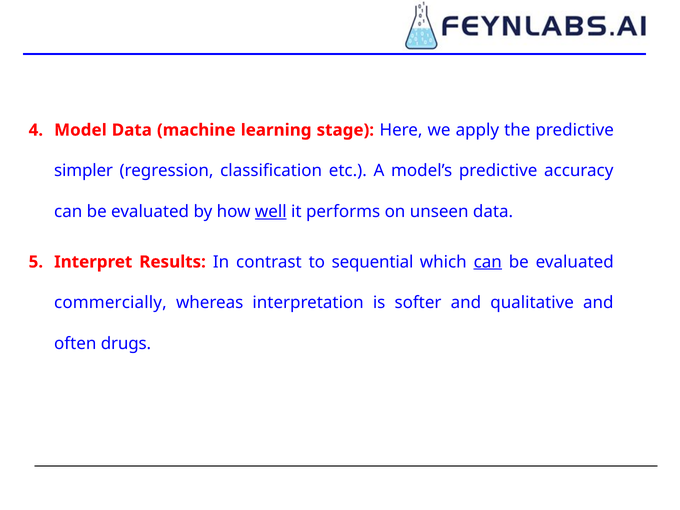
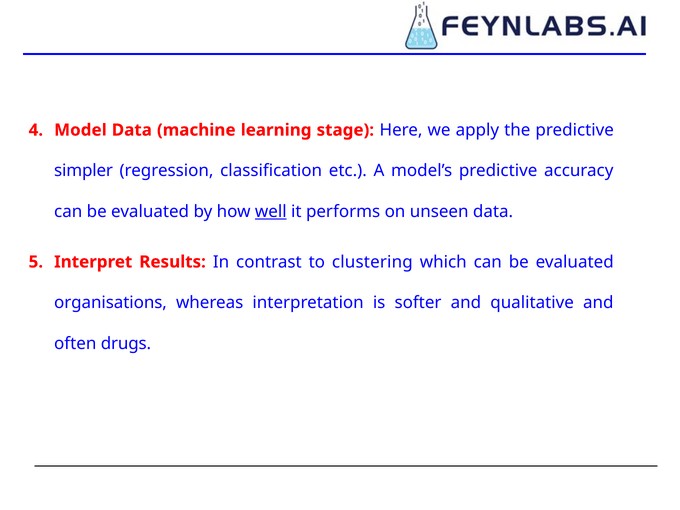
sequential: sequential -> clustering (372, 262)
can underline: present -> none (488, 262)
commercially: commercially -> organisations (111, 303)
